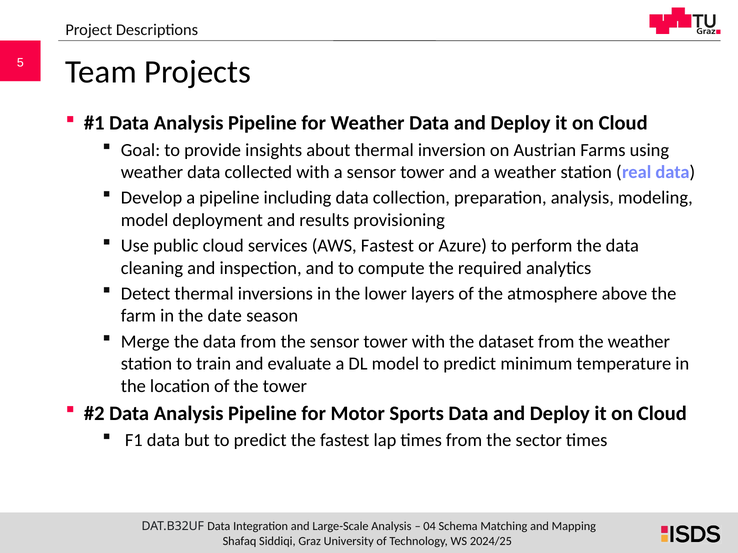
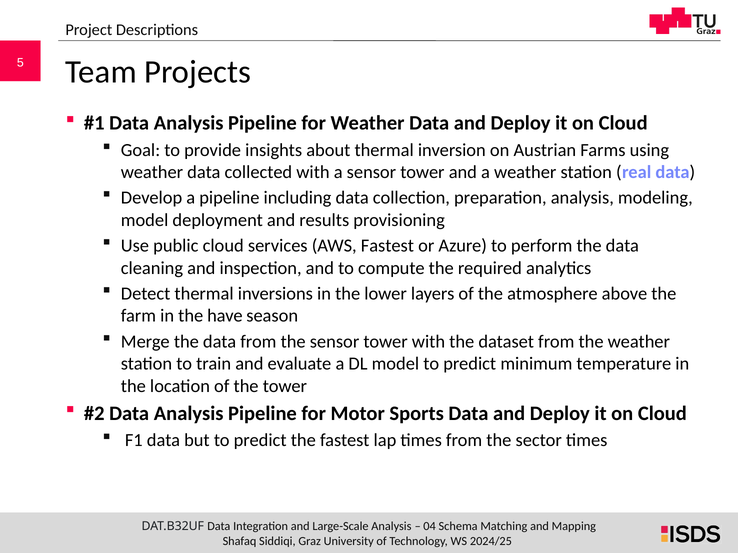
date: date -> have (225, 316)
